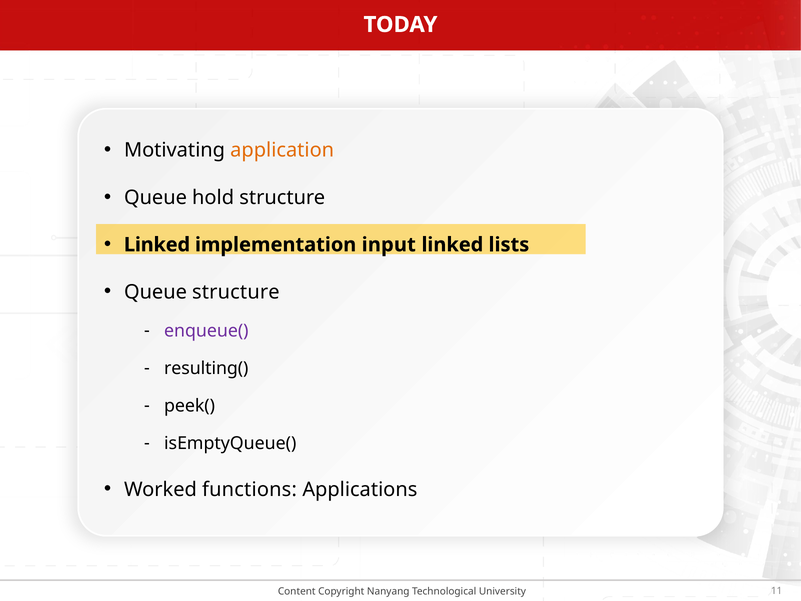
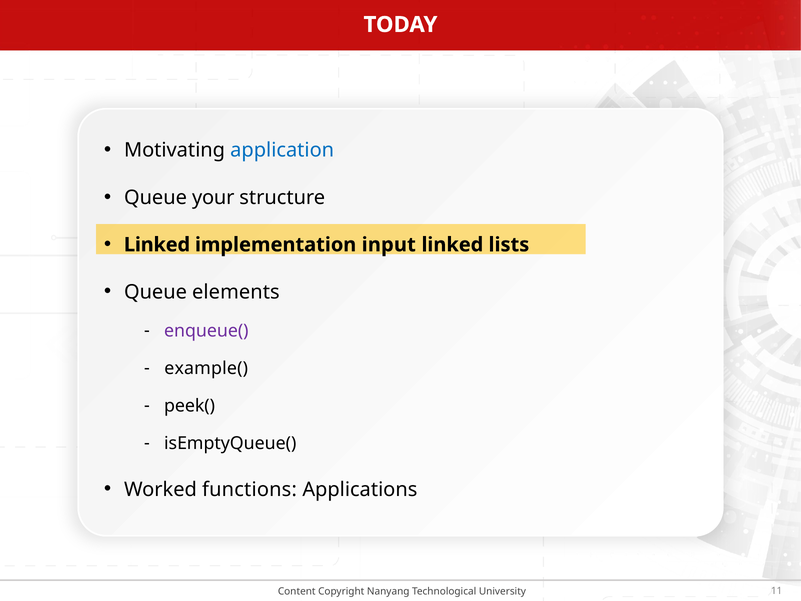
application colour: orange -> blue (282, 150)
hold: hold -> your (213, 197)
Queue structure: structure -> elements (236, 292)
resulting(: resulting( -> example( (206, 368)
